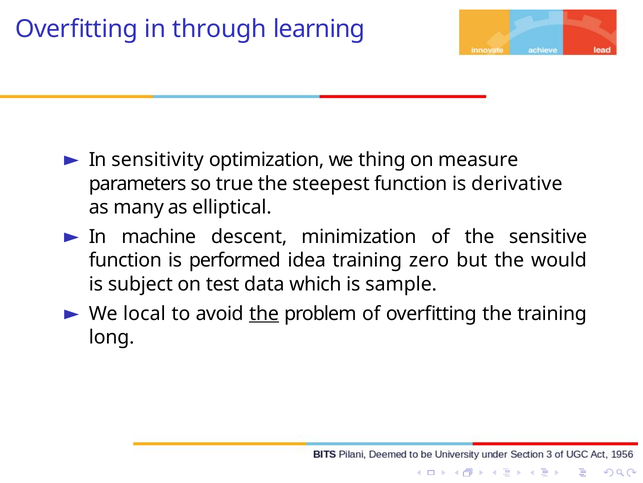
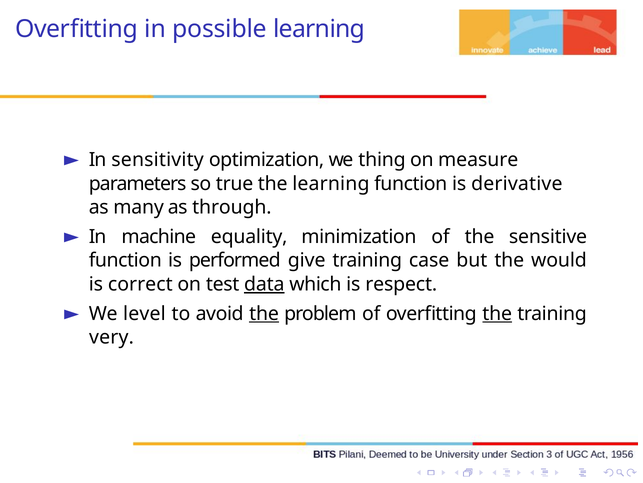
through: through -> possible (220, 29)
the steepest: steepest -> learning (331, 184)
elliptical: elliptical -> through (232, 207)
descent: descent -> equality (249, 237)
idea: idea -> give (307, 260)
zero: zero -> case (429, 260)
subject: subject -> correct (140, 284)
data underline: none -> present (264, 284)
sample: sample -> respect (401, 284)
local: local -> level (144, 314)
the underline: none -> present (497, 314)
long: long -> very (111, 337)
